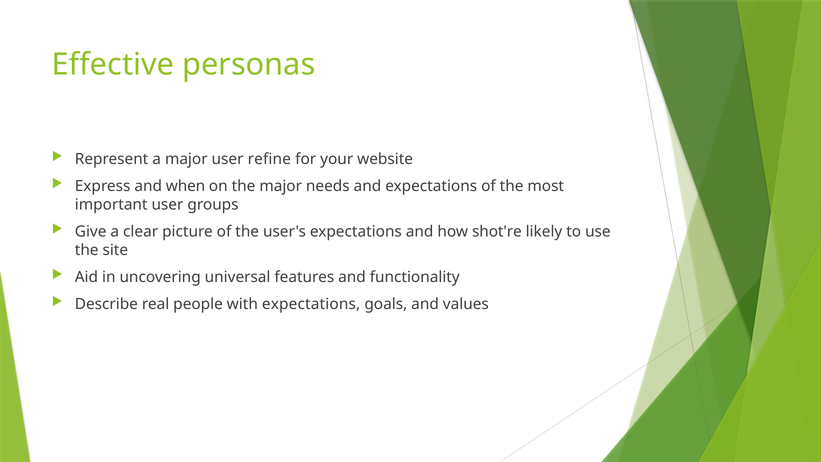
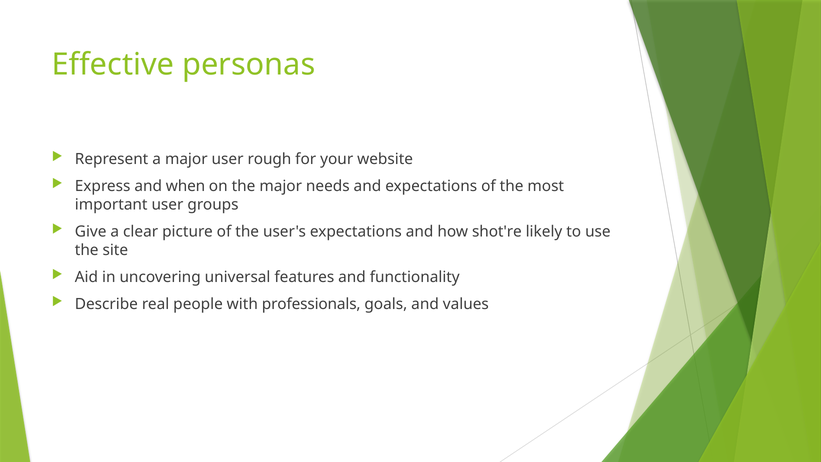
refine: refine -> rough (269, 159)
with expectations: expectations -> professionals (311, 304)
